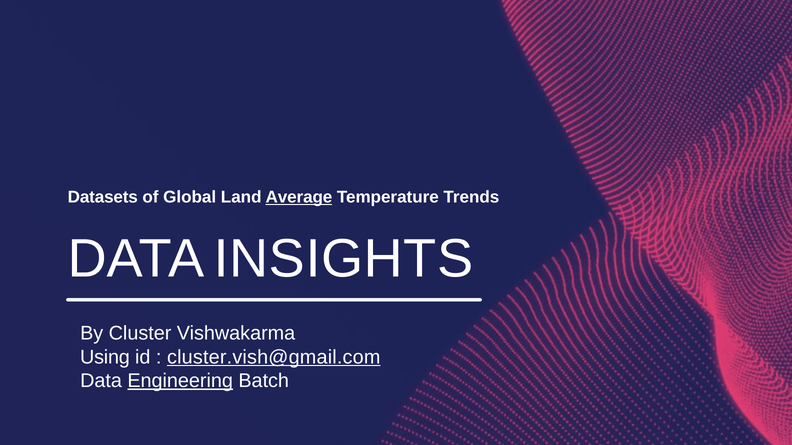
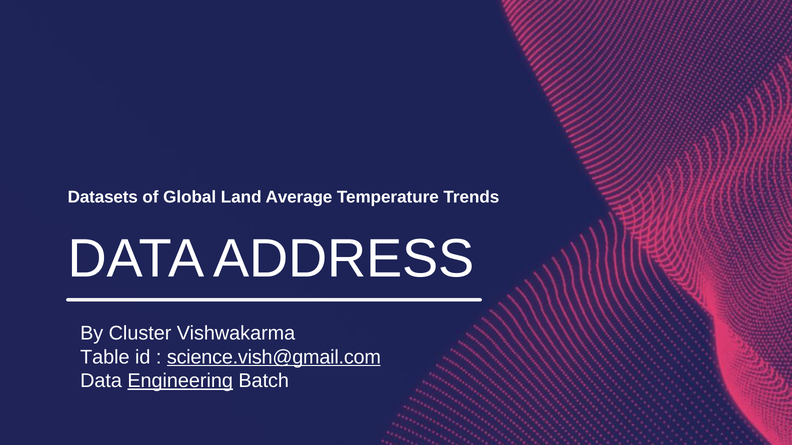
Average underline: present -> none (299, 198)
INSIGHTS: INSIGHTS -> ADDRESS (344, 259)
Using: Using -> Table (105, 357)
cluster.vish@gmail.com: cluster.vish@gmail.com -> science.vish@gmail.com (274, 357)
